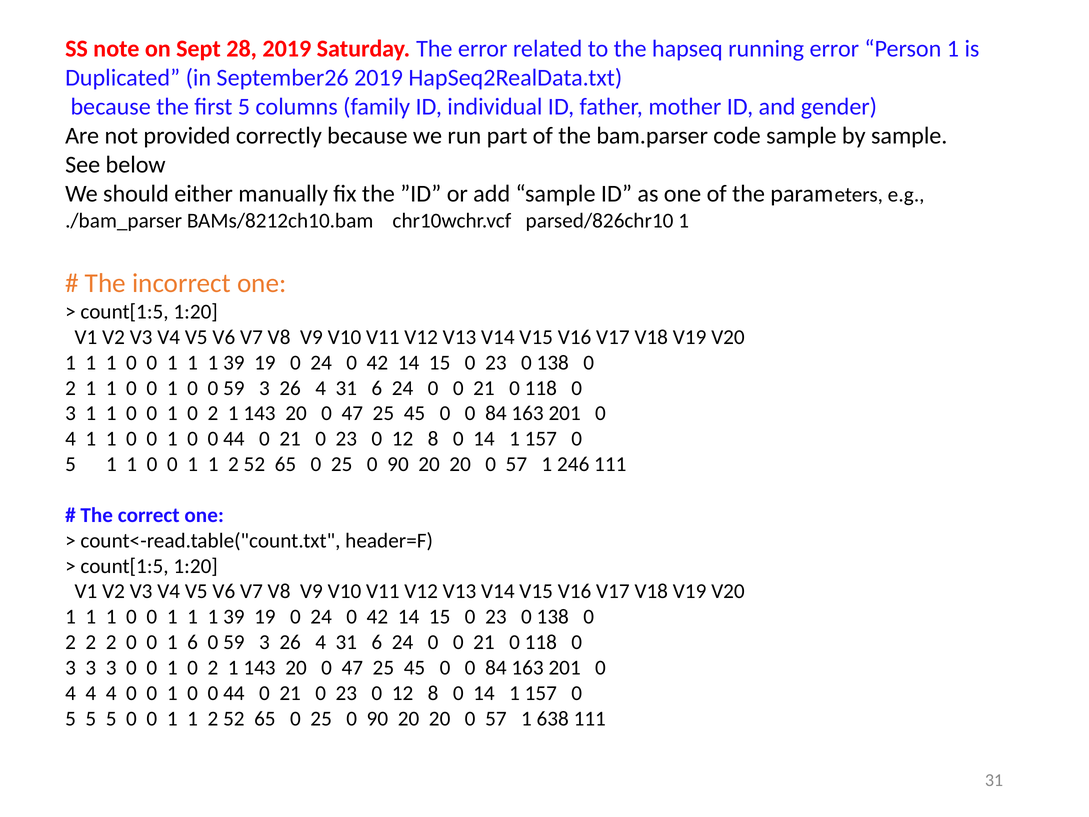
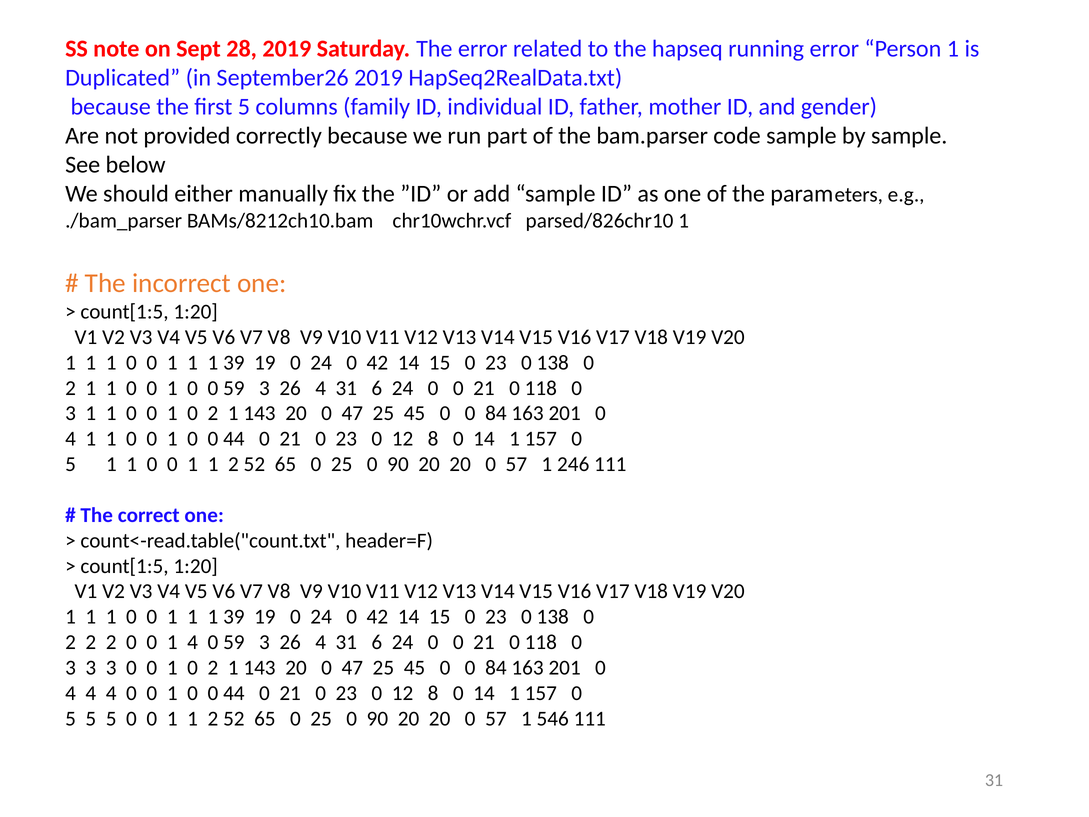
1 6: 6 -> 4 (193, 642)
638: 638 -> 546 (553, 718)
